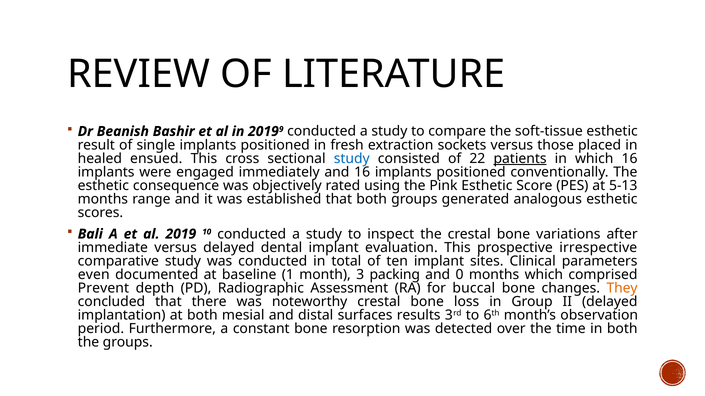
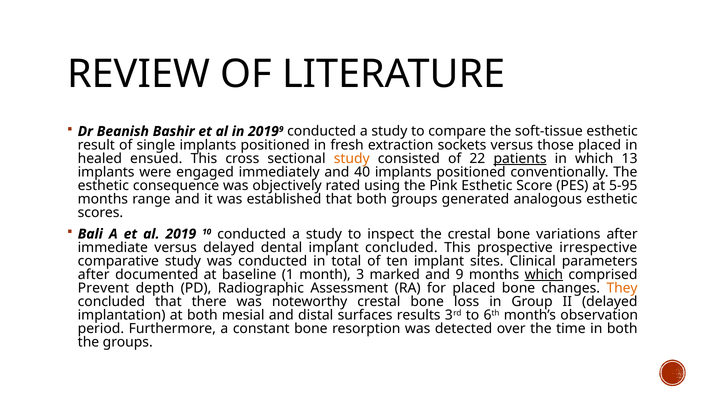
study colour: blue -> orange (352, 159)
which 16: 16 -> 13 (630, 159)
and 16: 16 -> 40 (362, 172)
5-13: 5-13 -> 5-95 (623, 186)
implant evaluation: evaluation -> concluded (401, 248)
even: even -> after (94, 275)
packing: packing -> marked (395, 275)
0: 0 -> 9 (460, 275)
which underline: none -> present (544, 275)
for buccal: buccal -> placed (474, 289)
